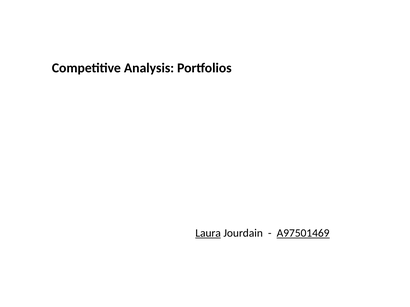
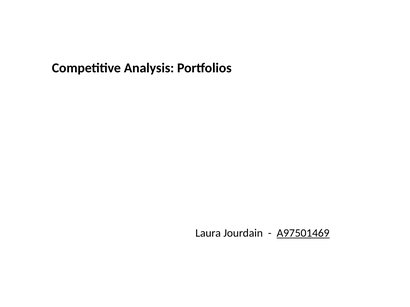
Laura underline: present -> none (208, 233)
